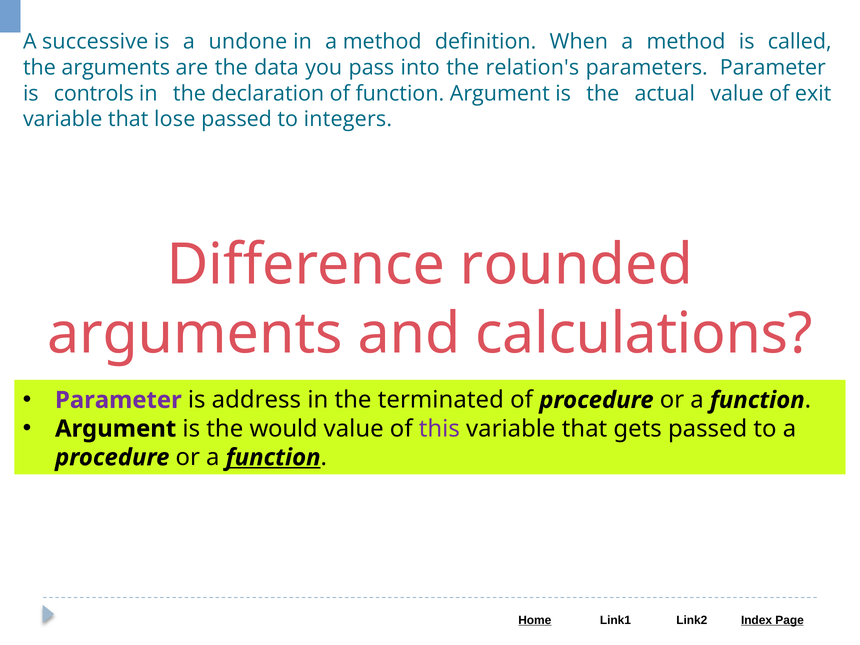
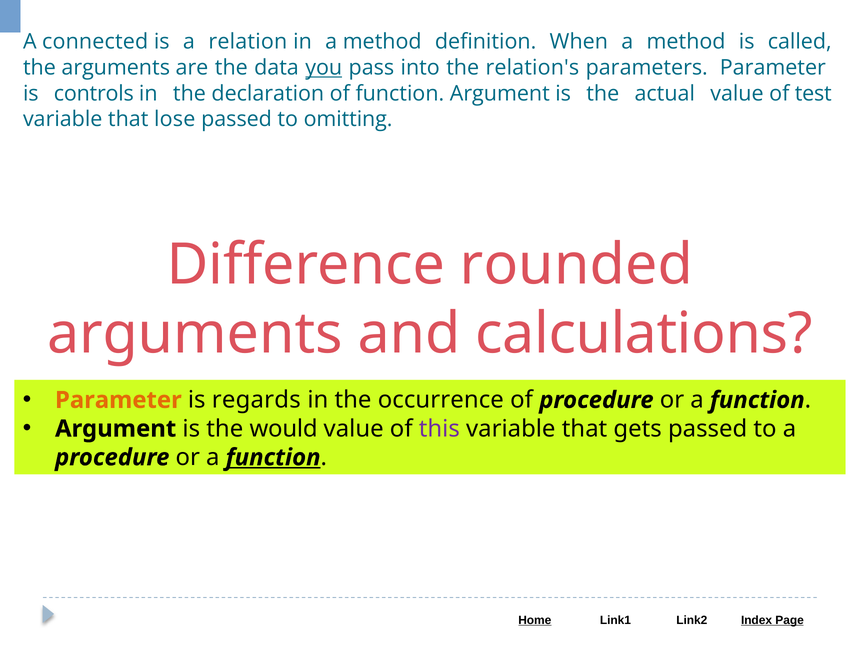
successive: successive -> connected (95, 42)
undone: undone -> relation (248, 42)
you underline: none -> present (324, 68)
exit: exit -> test (813, 93)
integers: integers -> omitting (348, 119)
Parameter colour: purple -> orange (118, 400)
address: address -> regards (256, 400)
terminated: terminated -> occurrence (441, 400)
